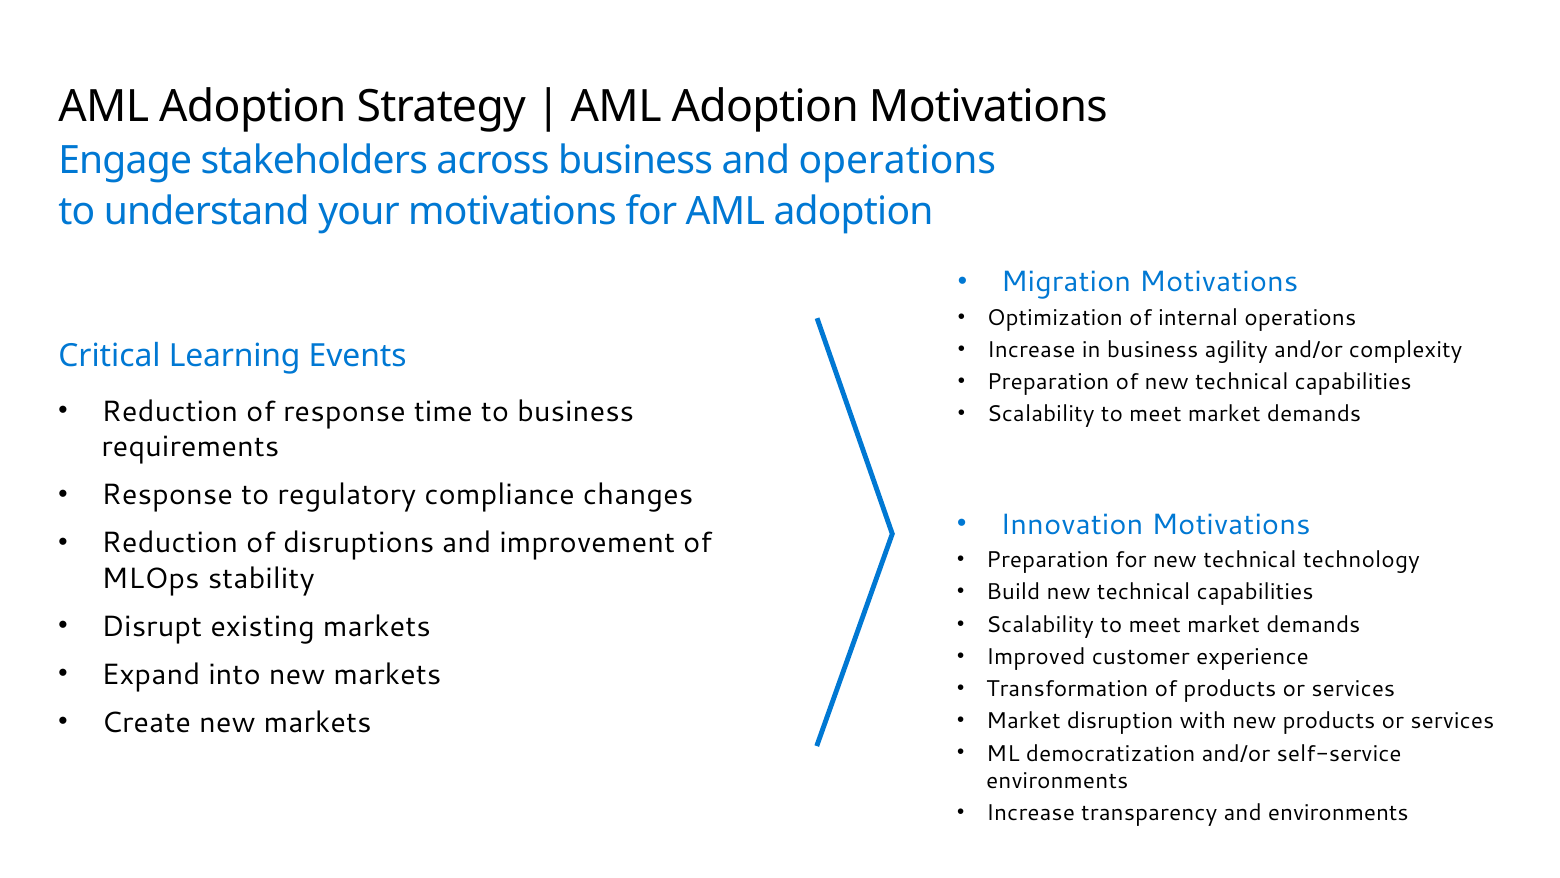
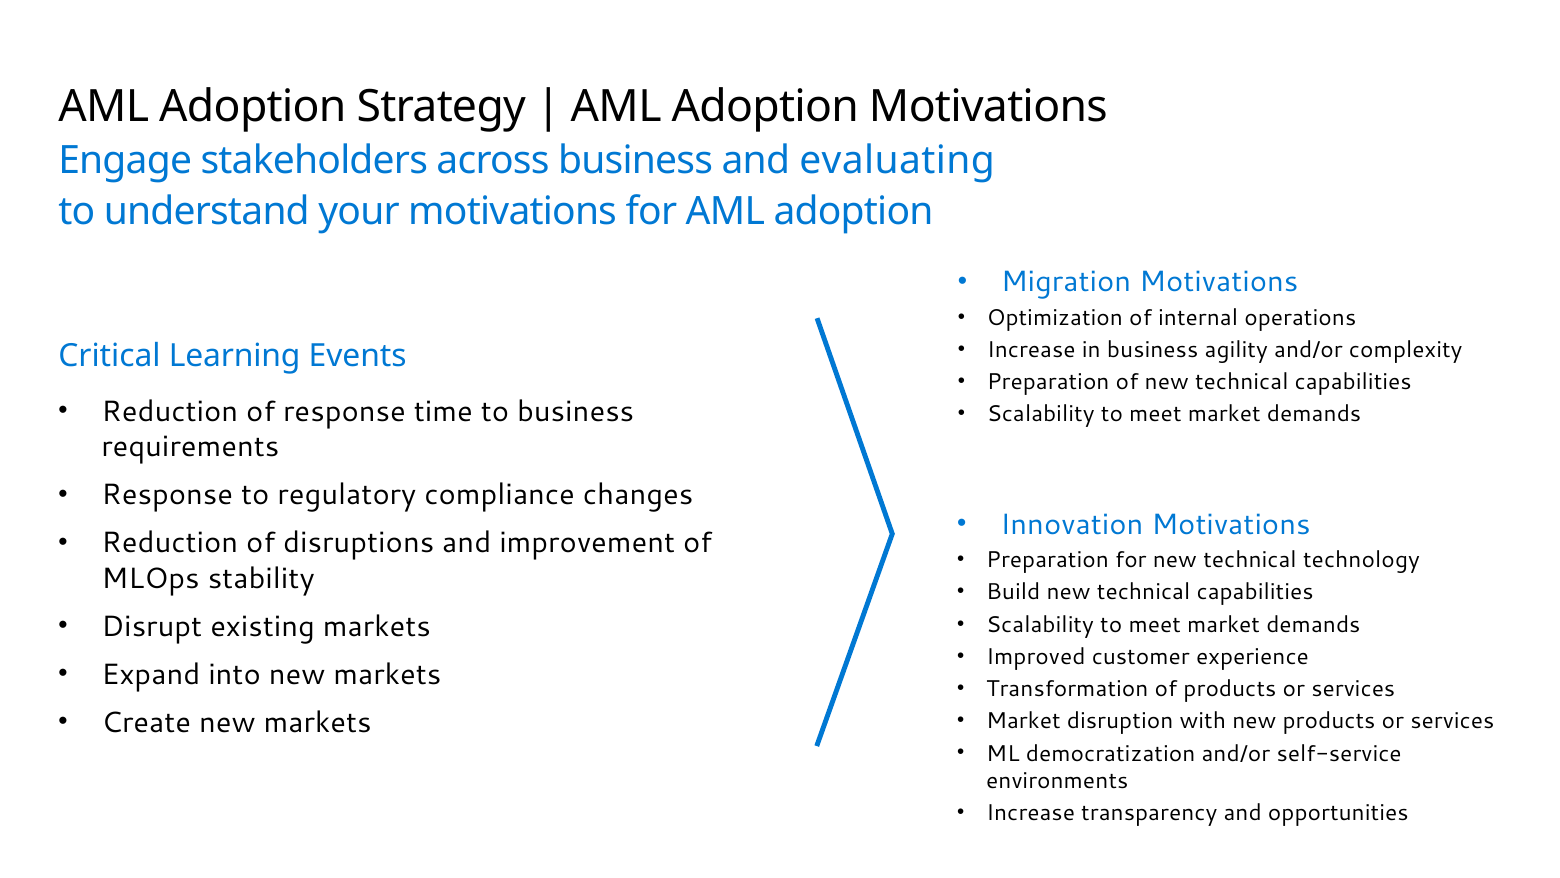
and operations: operations -> evaluating (897, 161)
and environments: environments -> opportunities (1338, 813)
